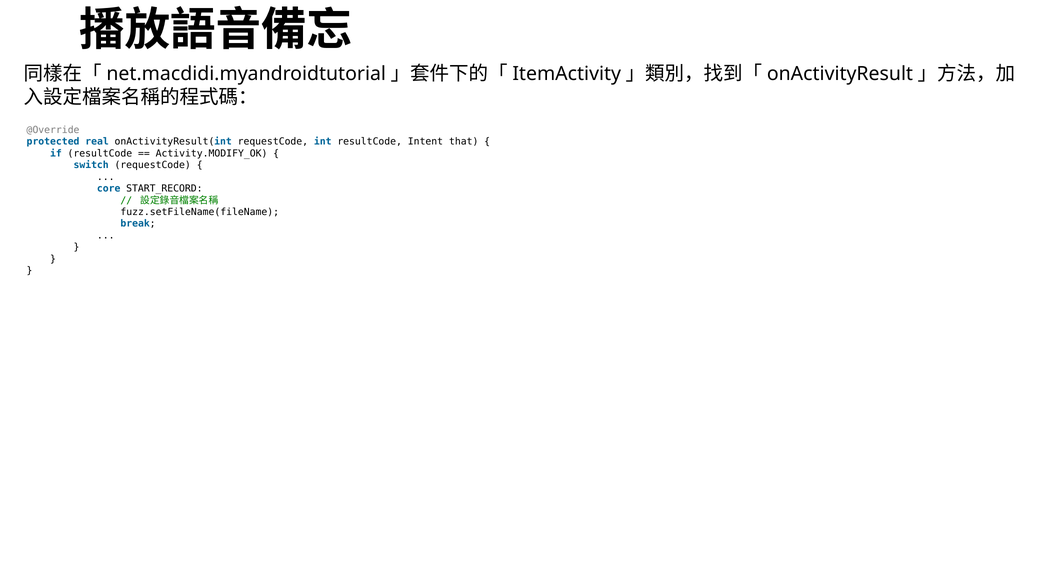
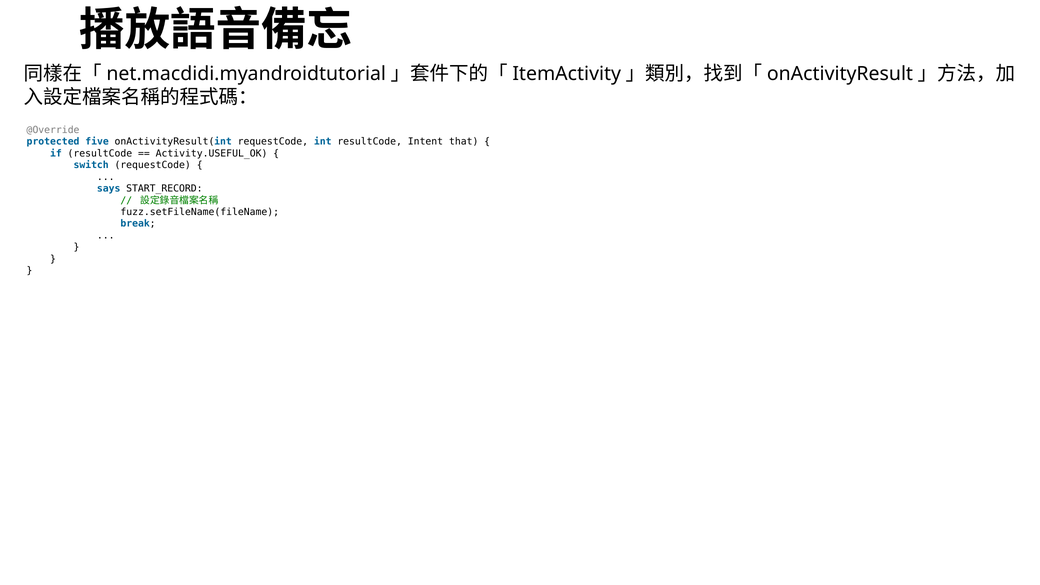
real: real -> five (97, 142)
Activity.MODIFY_OK: Activity.MODIFY_OK -> Activity.USEFUL_OK (212, 153)
core: core -> says (109, 189)
